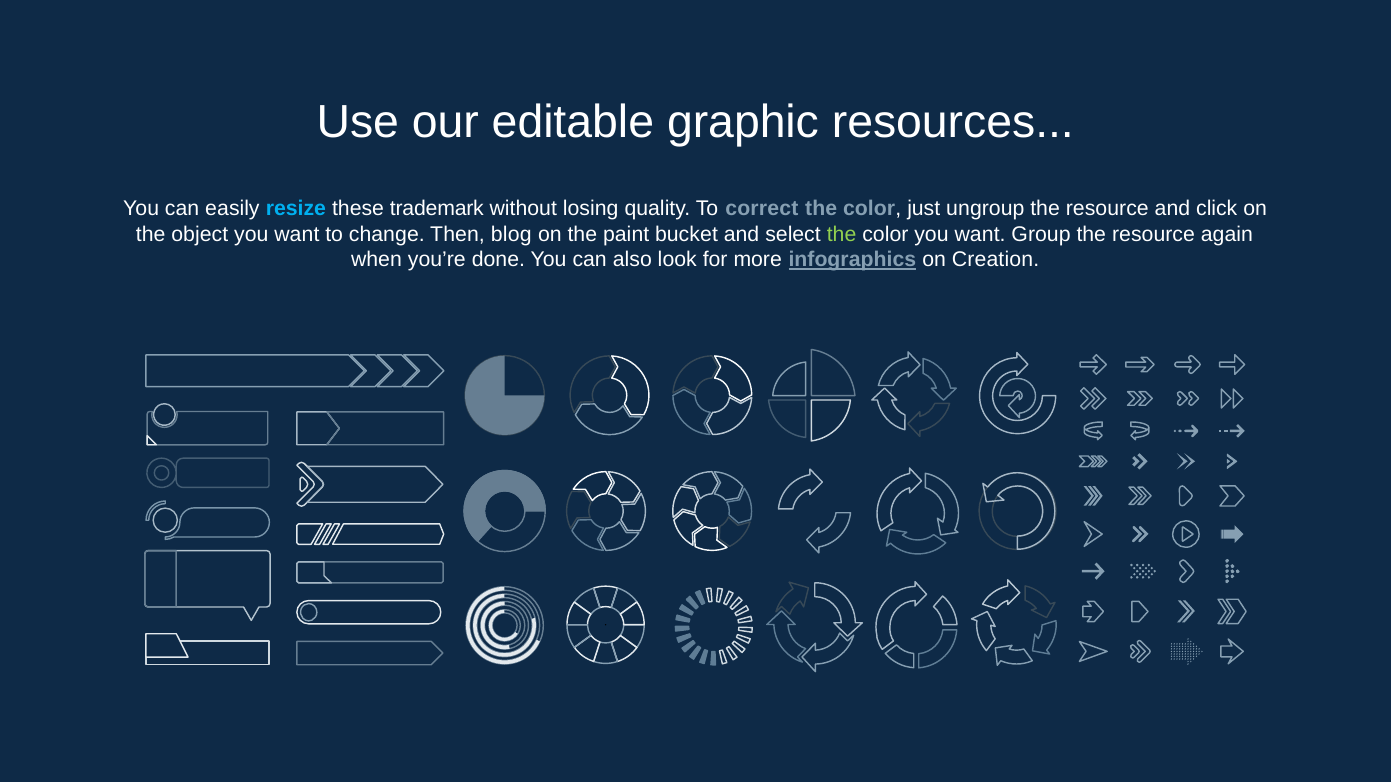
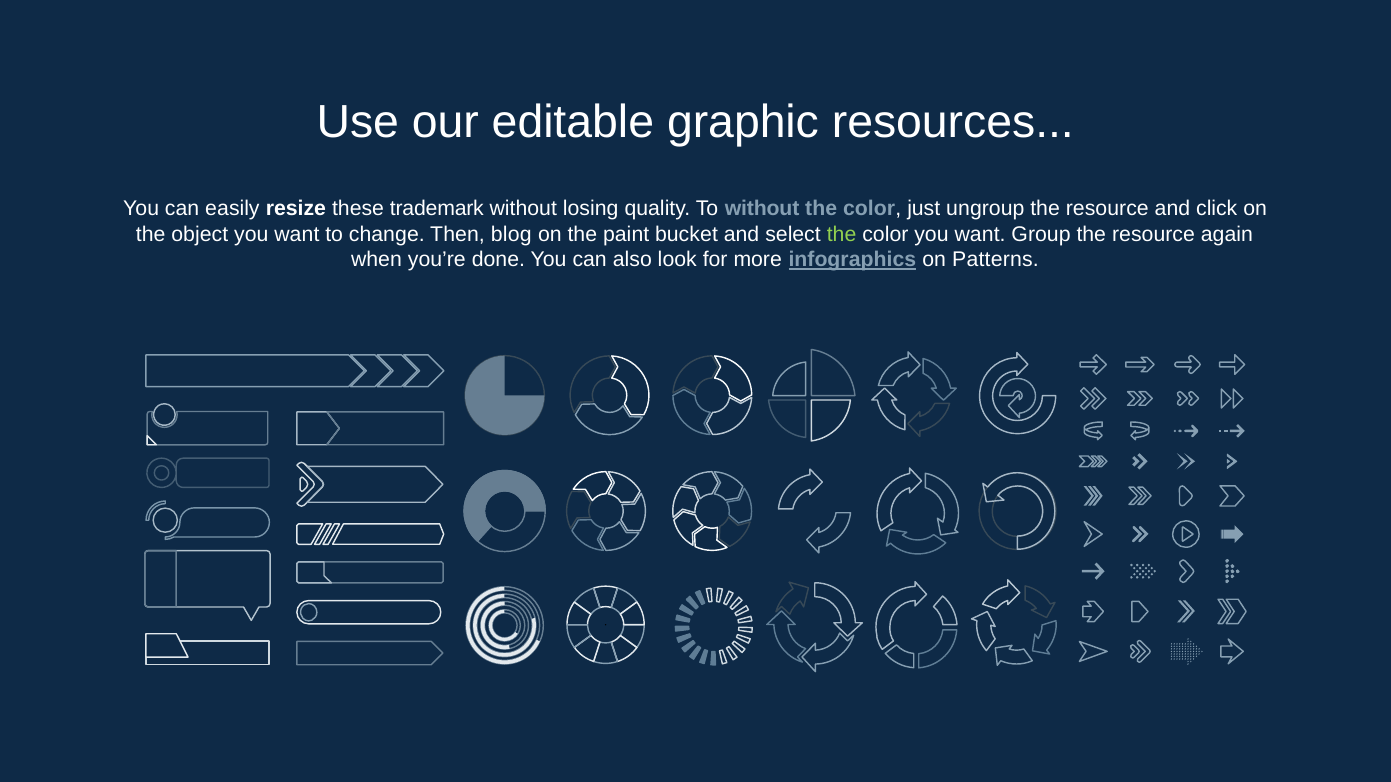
resize colour: light blue -> white (296, 209)
To correct: correct -> without (762, 209)
Creation: Creation -> Patterns (995, 260)
